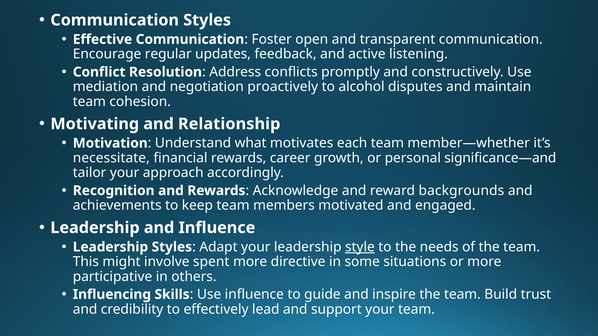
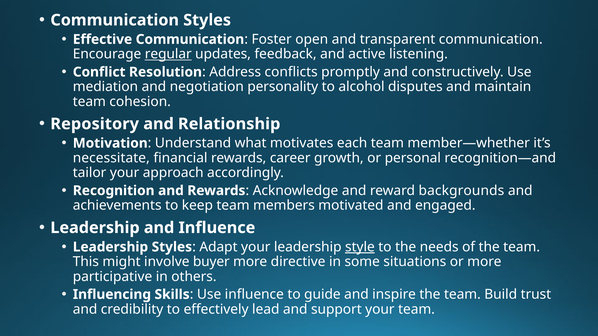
regular underline: none -> present (168, 54)
proactively: proactively -> personality (283, 87)
Motivating: Motivating -> Repository (95, 124)
significance—and: significance—and -> recognition—and (500, 158)
spent: spent -> buyer (211, 262)
